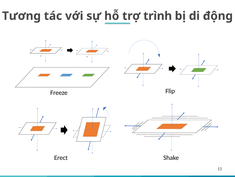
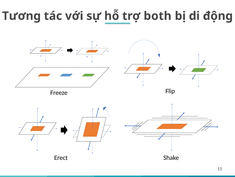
trình: trình -> both (158, 16)
